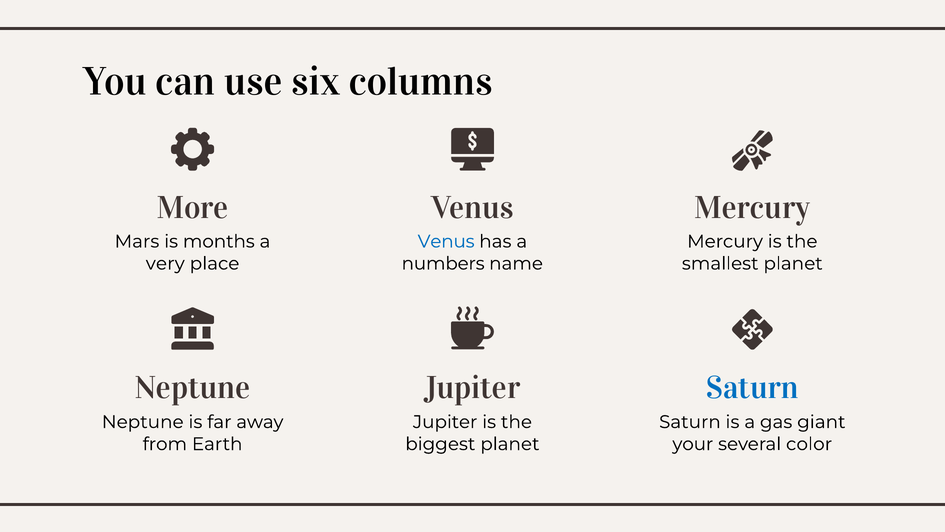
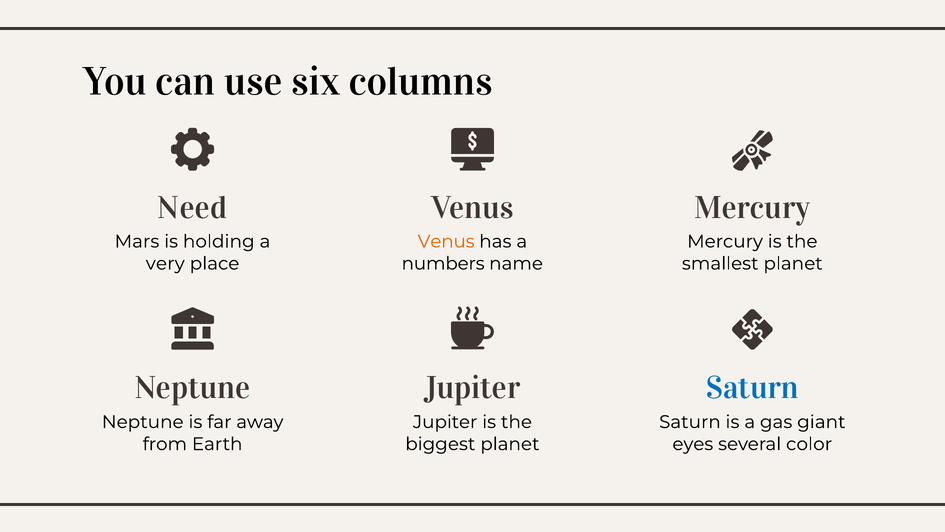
More: More -> Need (192, 208)
months: months -> holding (219, 241)
Venus colour: blue -> orange (446, 241)
your: your -> eyes (693, 444)
